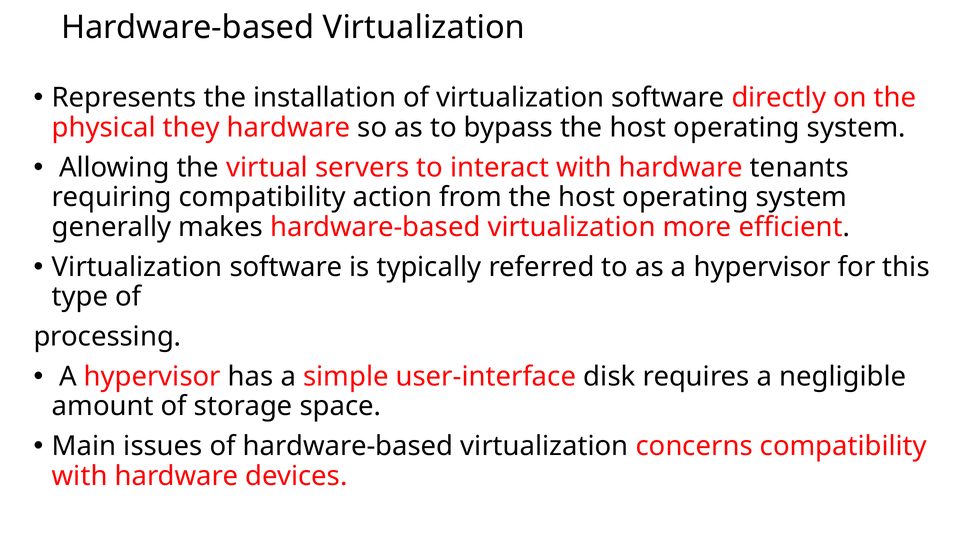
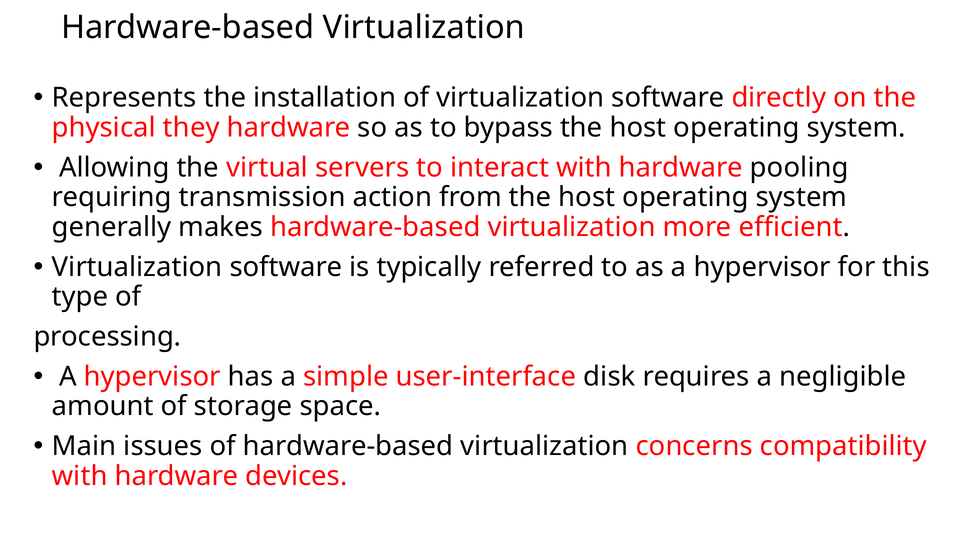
tenants: tenants -> pooling (799, 168)
requiring compatibility: compatibility -> transmission (262, 197)
